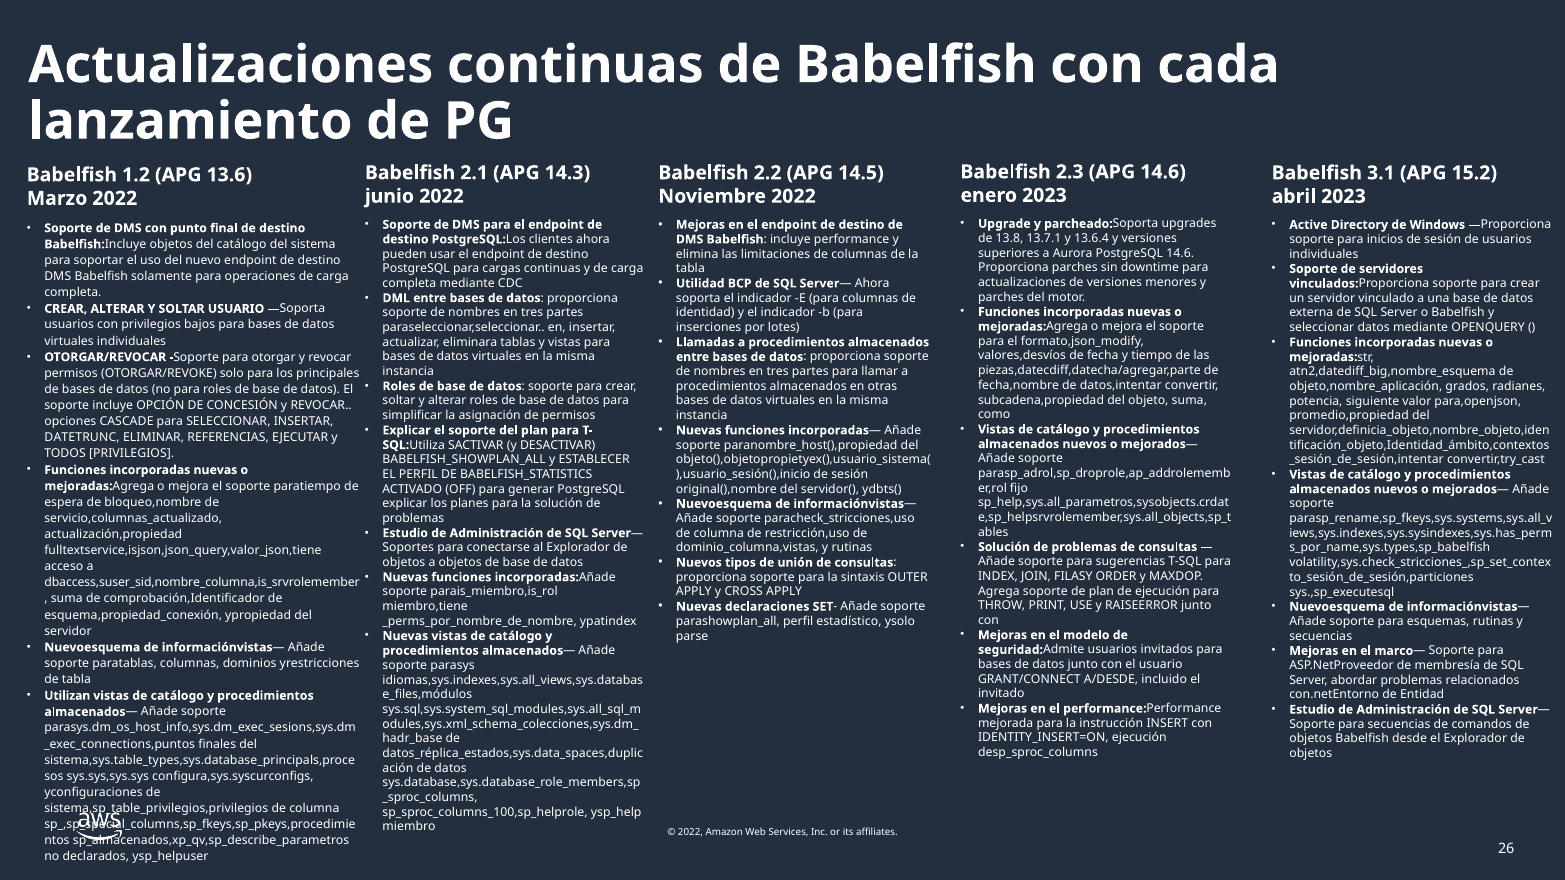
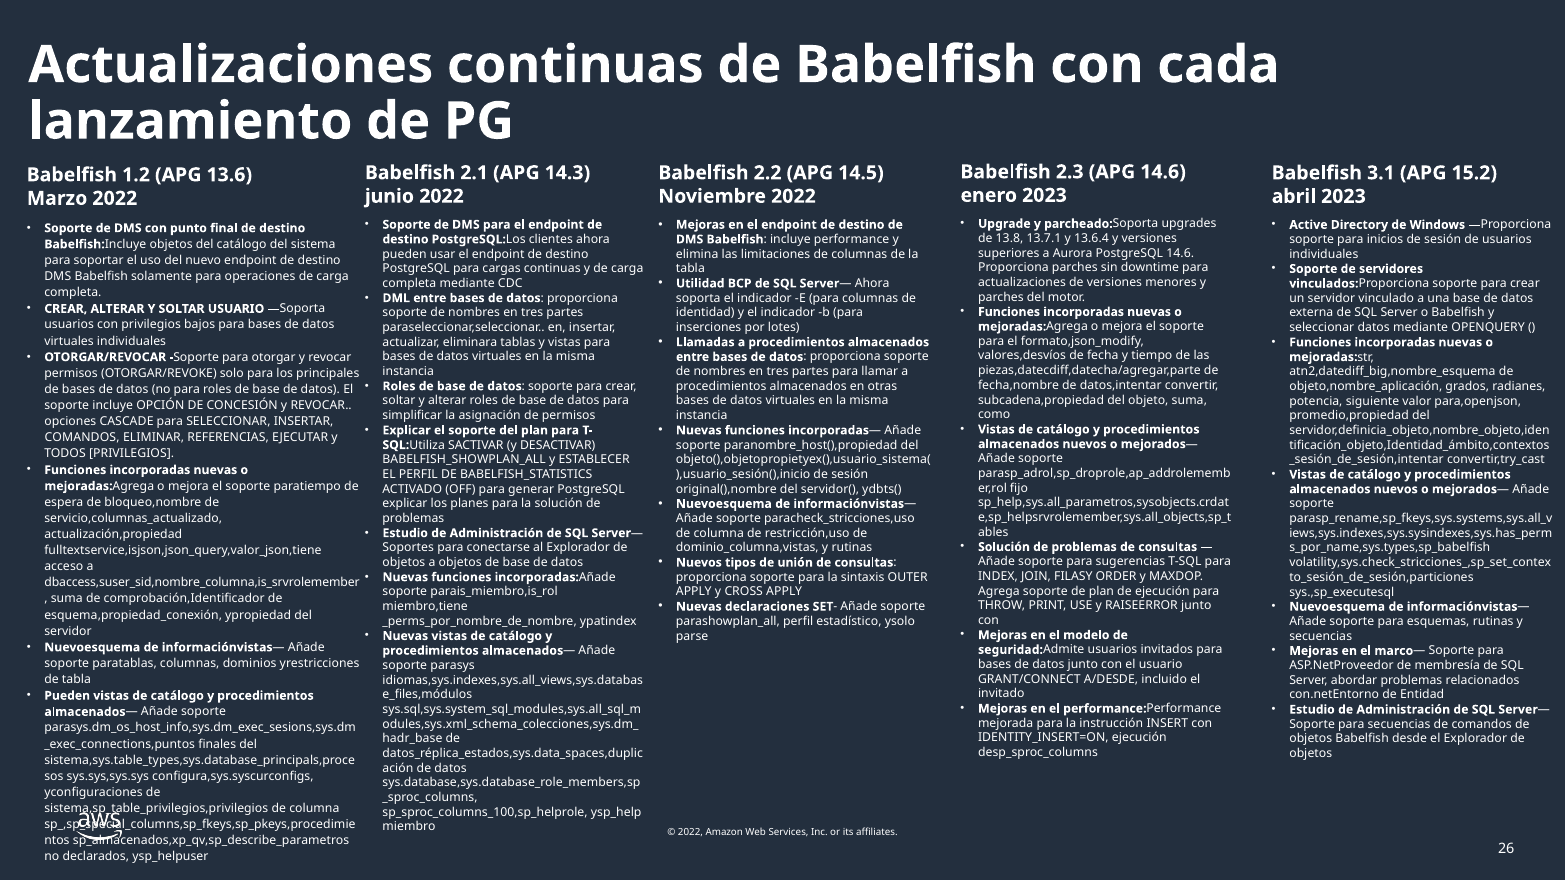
DATETRUNC: DATETRUNC -> COMANDOS (82, 438)
Utilizan: Utilizan -> Pueden (67, 696)
